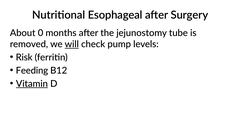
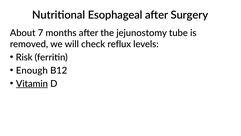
0: 0 -> 7 (41, 33)
will underline: present -> none (72, 44)
pump: pump -> reflux (119, 44)
Feeding: Feeding -> Enough (32, 70)
